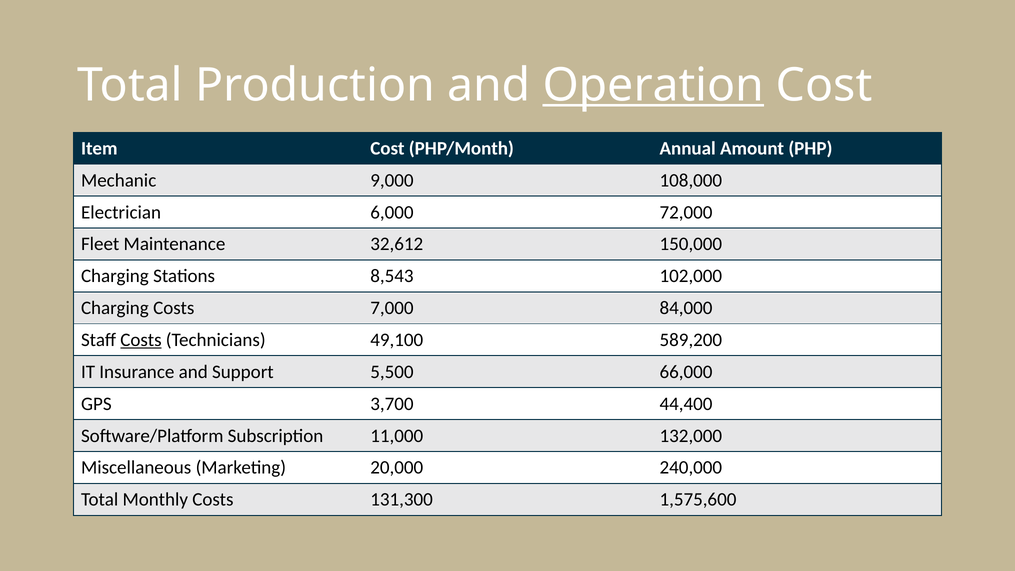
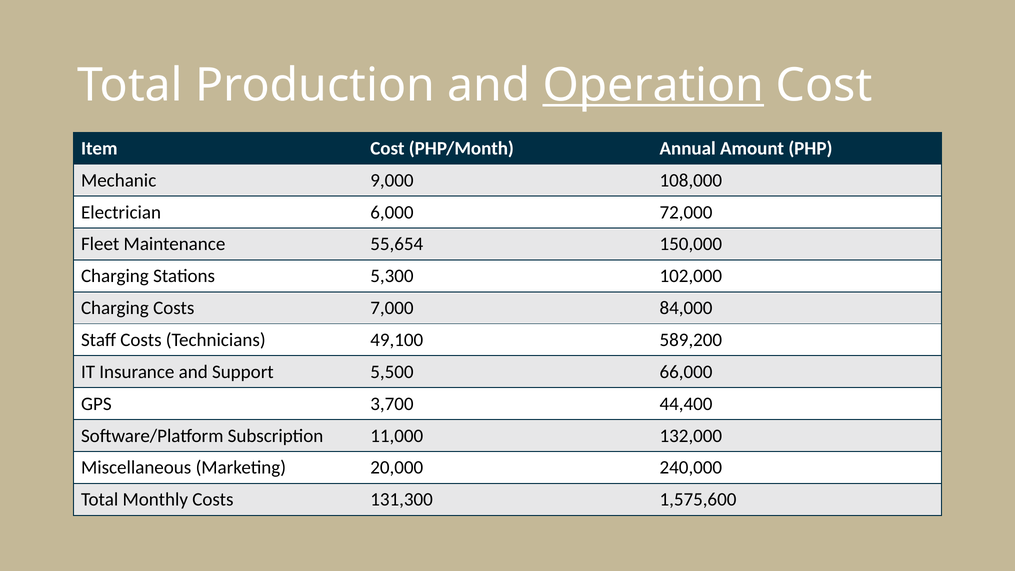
32,612: 32,612 -> 55,654 (397, 244)
8,543: 8,543 -> 5,300 (392, 276)
Costs underline: present -> none (141, 340)
